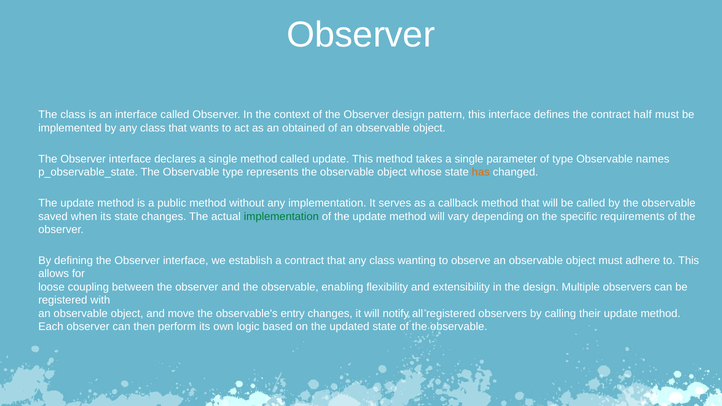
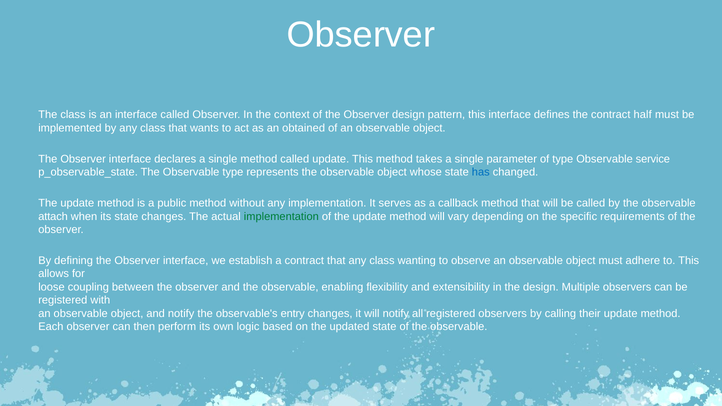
names: names -> service (653, 159)
has colour: orange -> blue (481, 172)
saved: saved -> attach (53, 216)
and move: move -> notify (181, 314)
